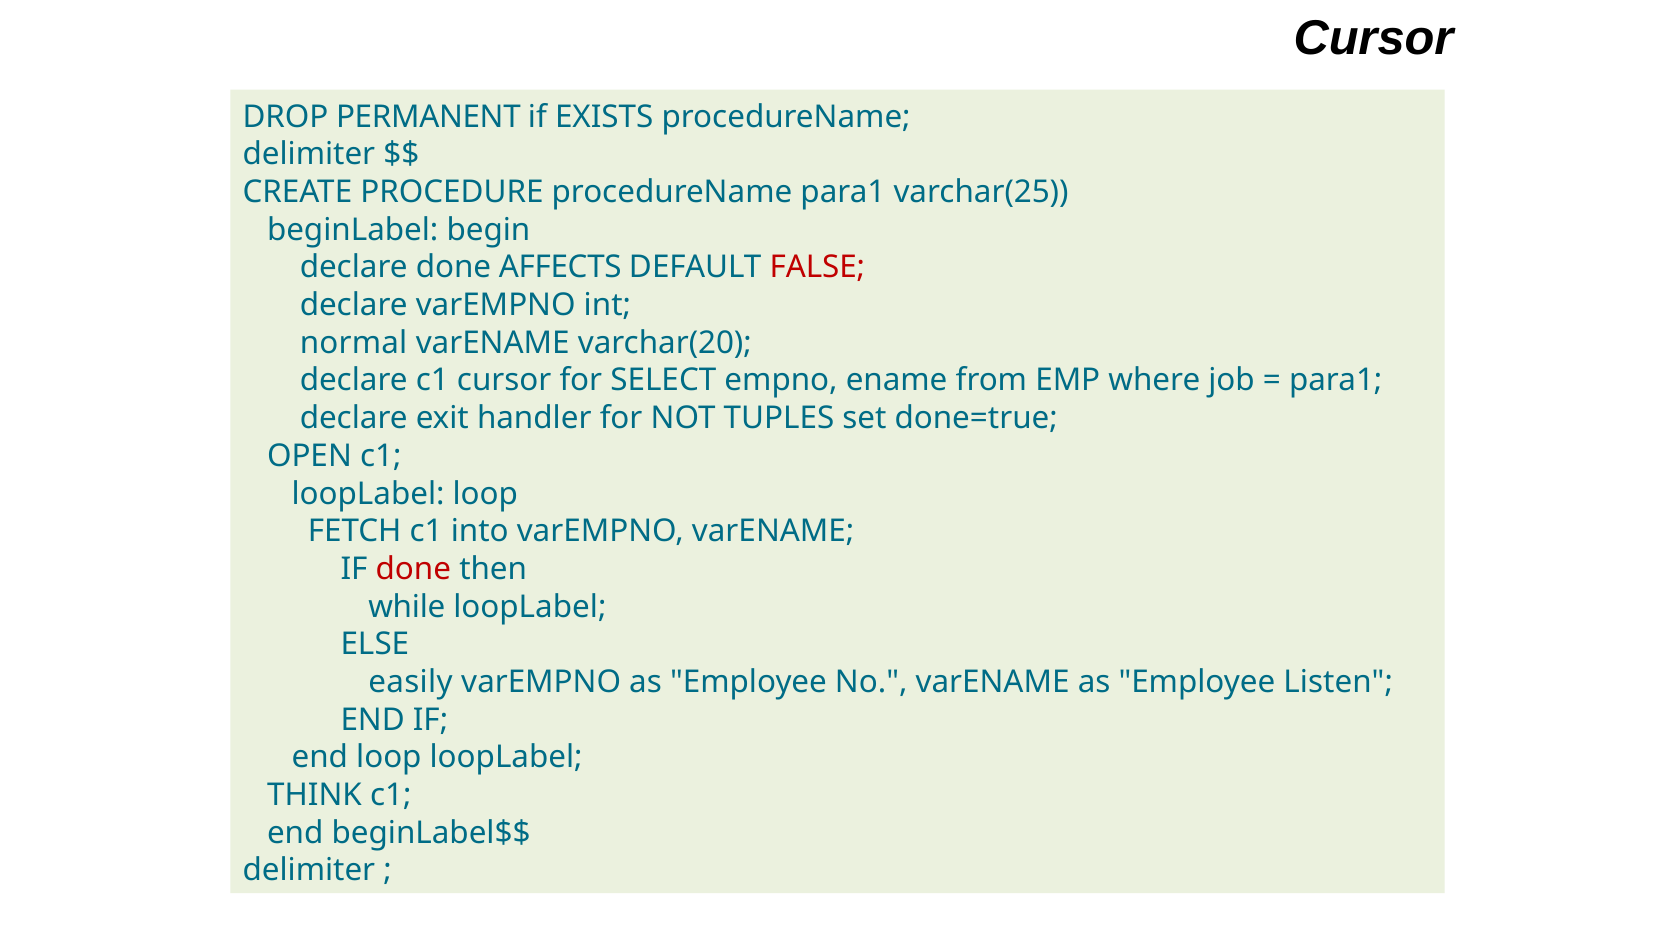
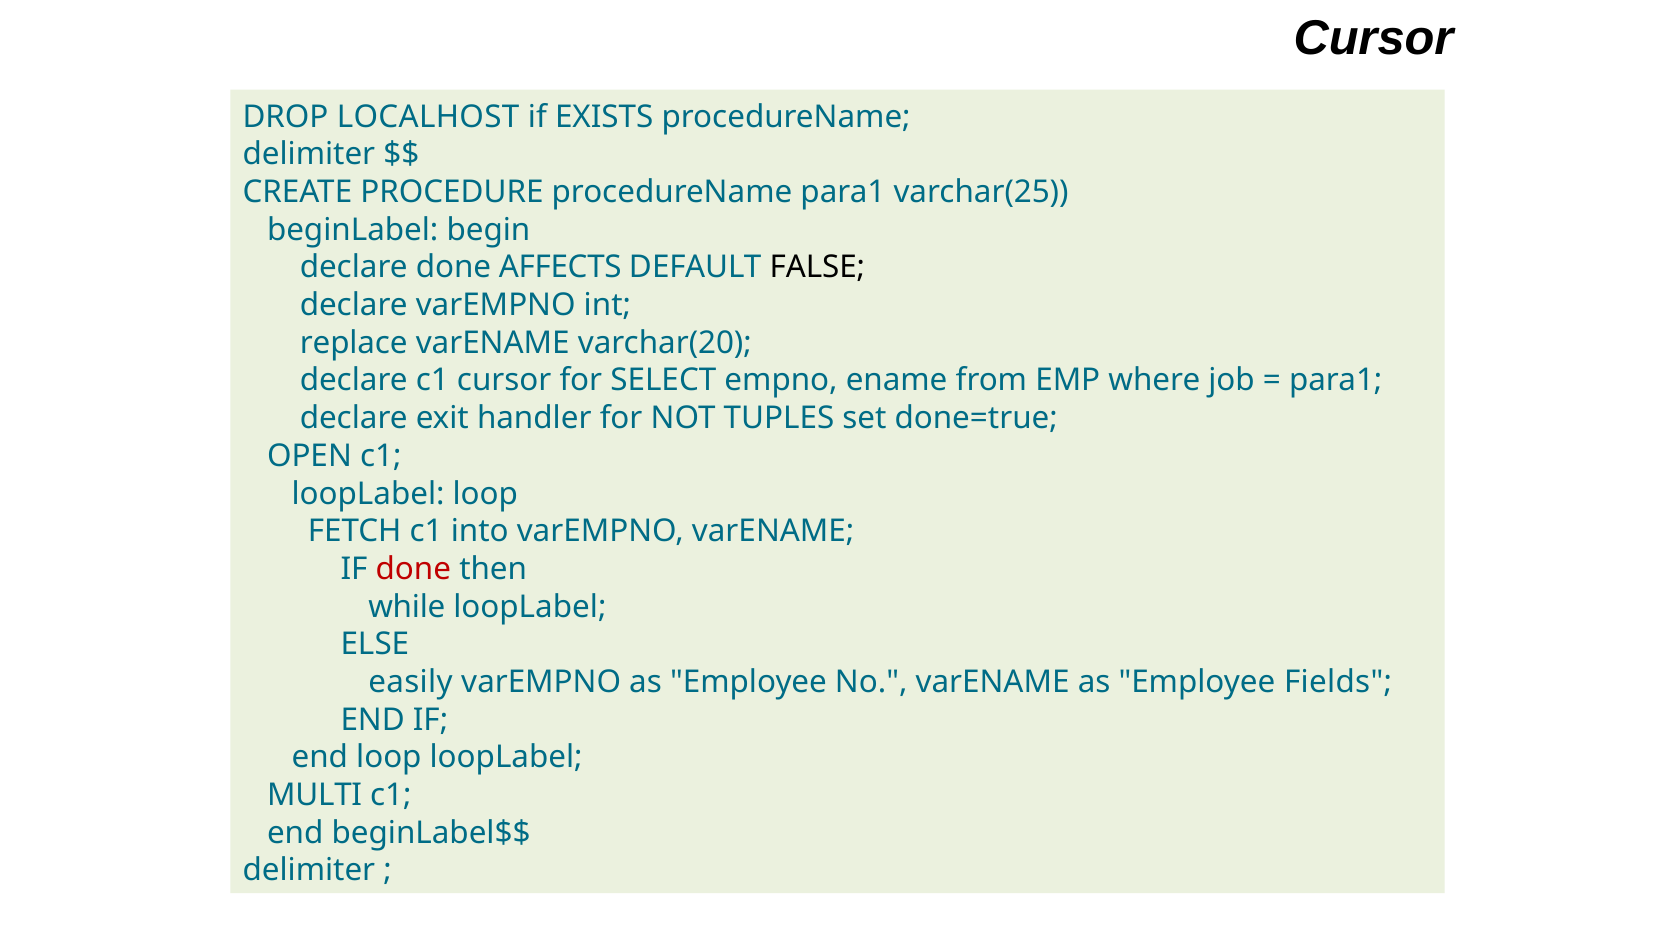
PERMANENT: PERMANENT -> LOCALHOST (428, 117)
FALSE colour: red -> black (817, 268)
normal: normal -> replace (354, 343)
Listen: Listen -> Fields (1338, 682)
THINK: THINK -> MULTI (315, 795)
